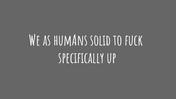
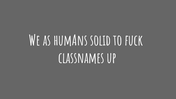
specifically: specifically -> classnames (81, 58)
